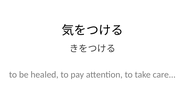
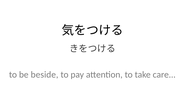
healed: healed -> beside (45, 75)
